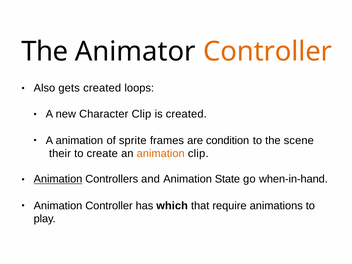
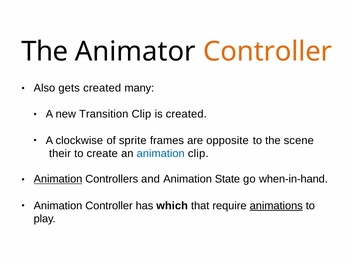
loops: loops -> many (139, 88)
Character: Character -> Transition (104, 114)
A animation: animation -> clockwise (79, 140)
condition: condition -> opposite (227, 140)
animation colour: orange -> blue (161, 153)
animations underline: none -> present (276, 206)
